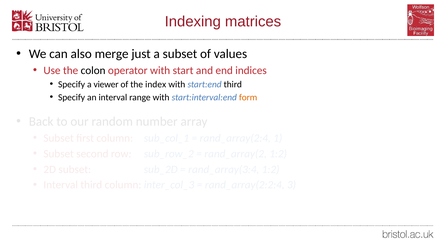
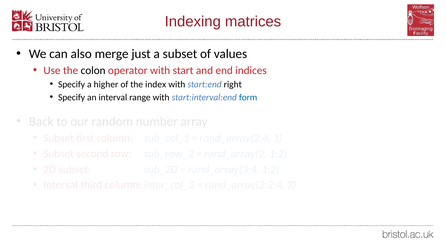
viewer: viewer -> higher (106, 84)
start:end third: third -> right (233, 84)
form colour: orange -> blue (248, 97)
